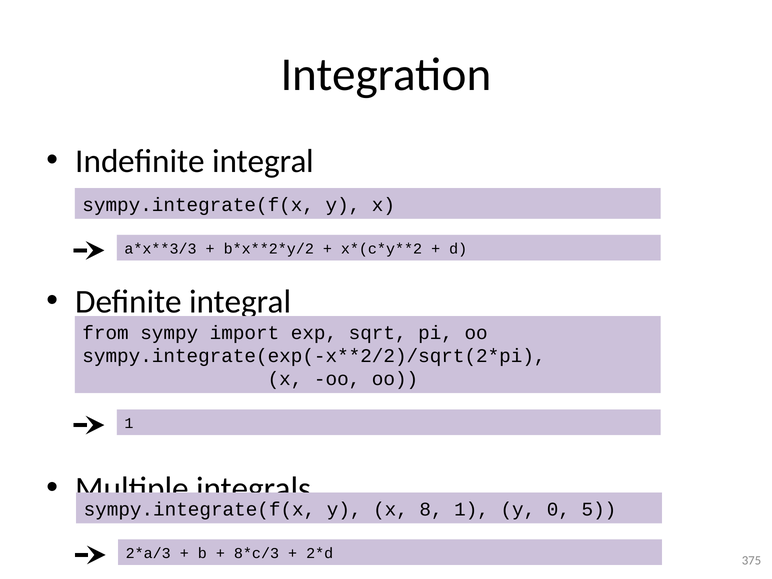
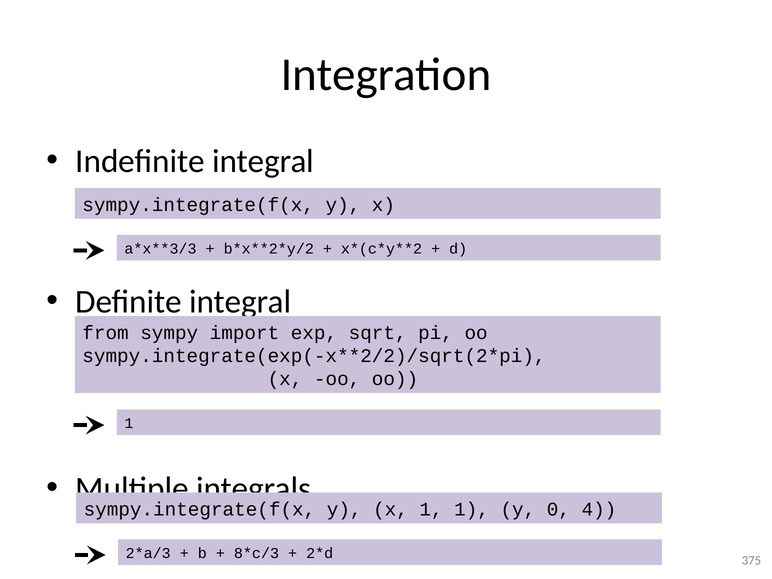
x 8: 8 -> 1 (431, 509)
5: 5 -> 4 (599, 509)
